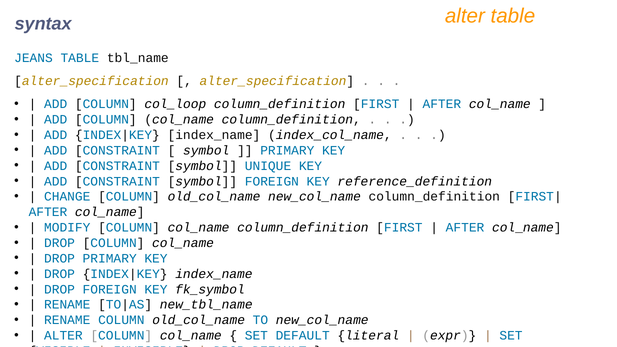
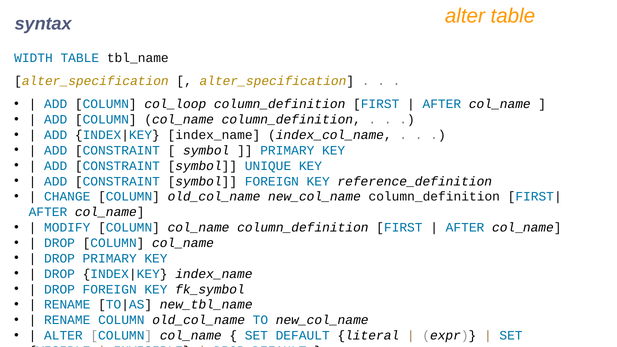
JEANS: JEANS -> WIDTH (33, 58)
